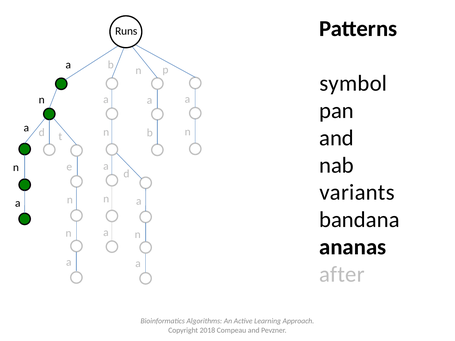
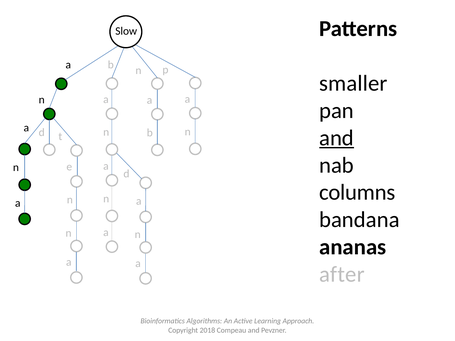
Runs: Runs -> Slow (126, 31)
symbol: symbol -> smaller (353, 83)
and underline: none -> present (337, 138)
variants: variants -> columns (357, 193)
